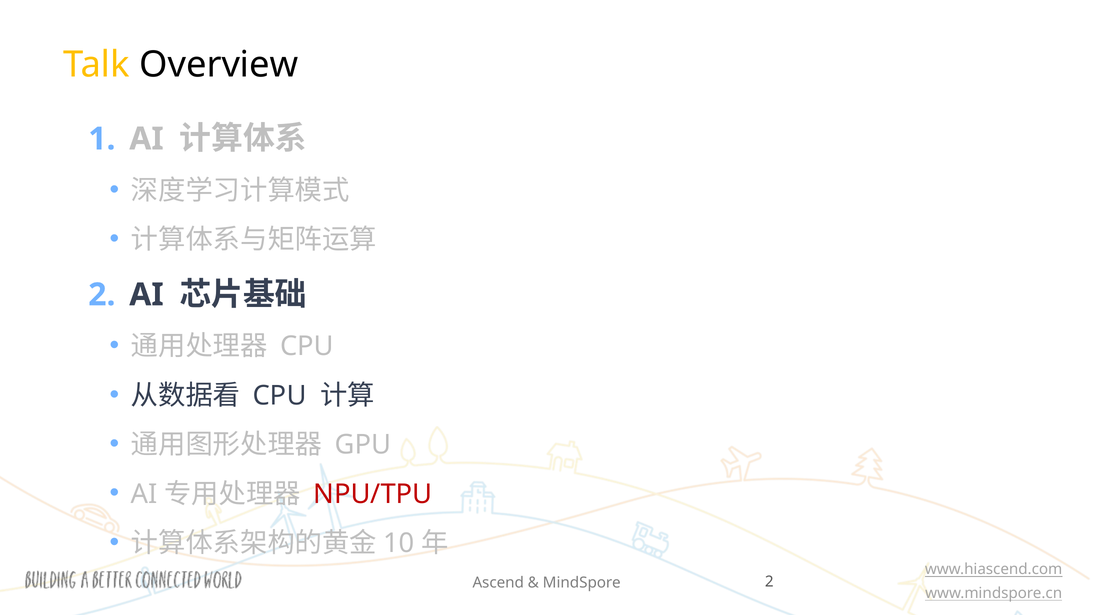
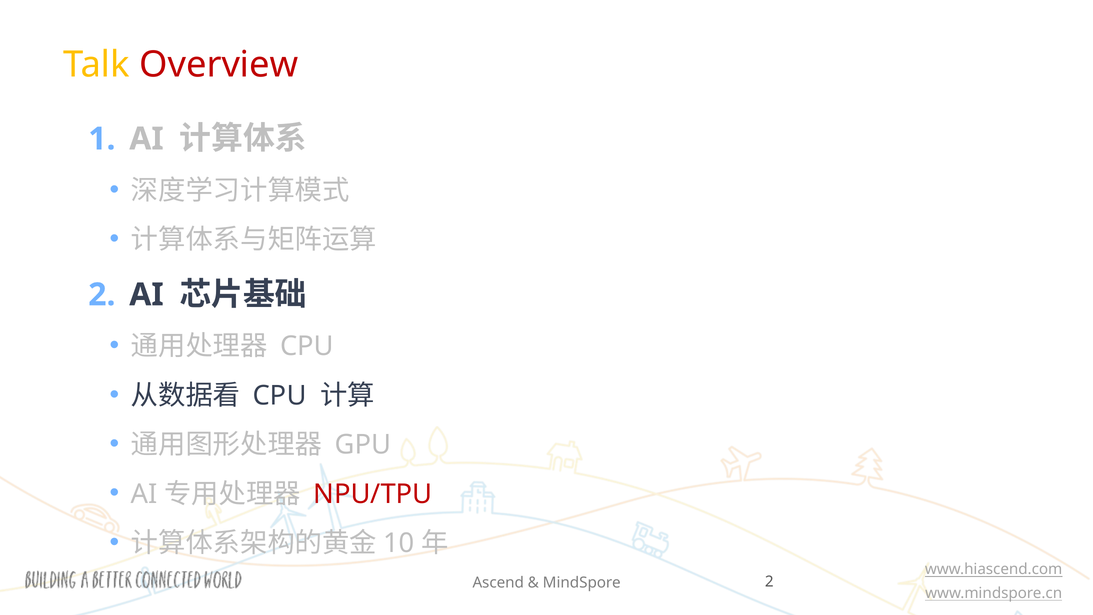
Overview colour: black -> red (219, 65)
